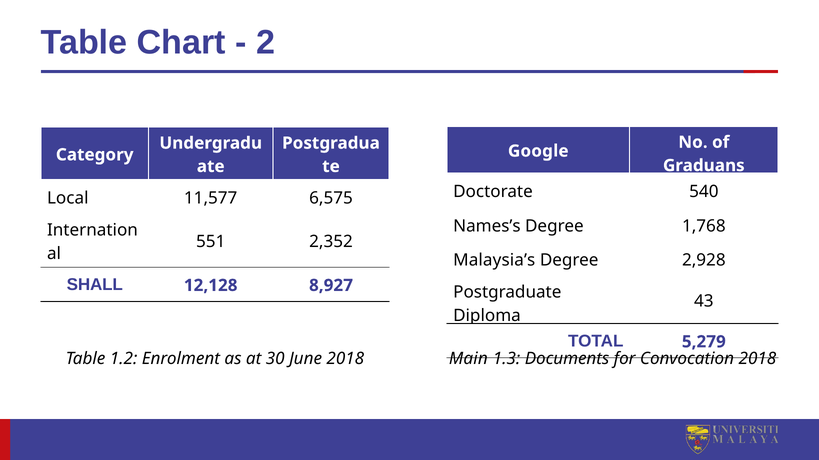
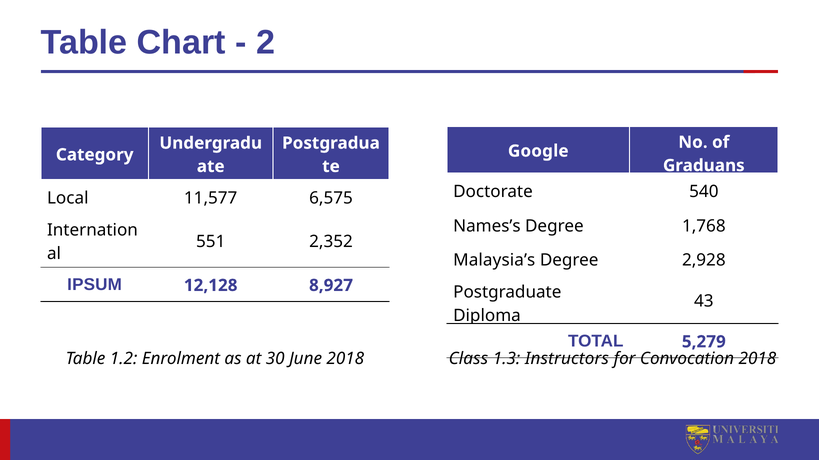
SHALL: SHALL -> IPSUM (95, 285)
Main: Main -> Class (468, 359)
Documents: Documents -> Instructors (567, 359)
